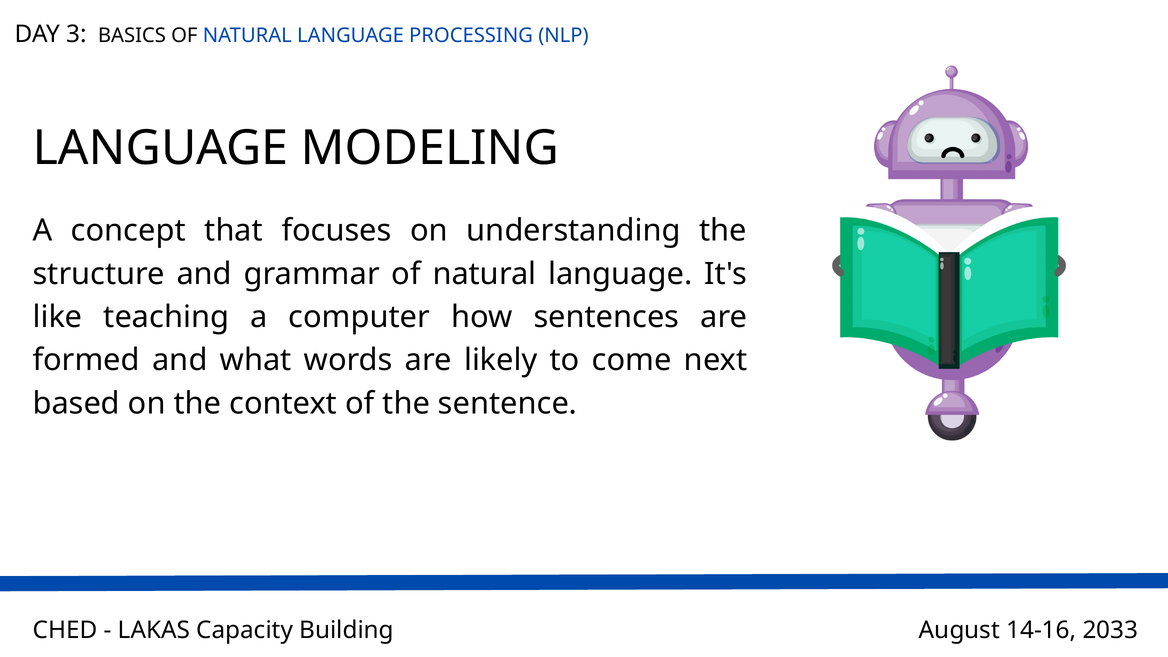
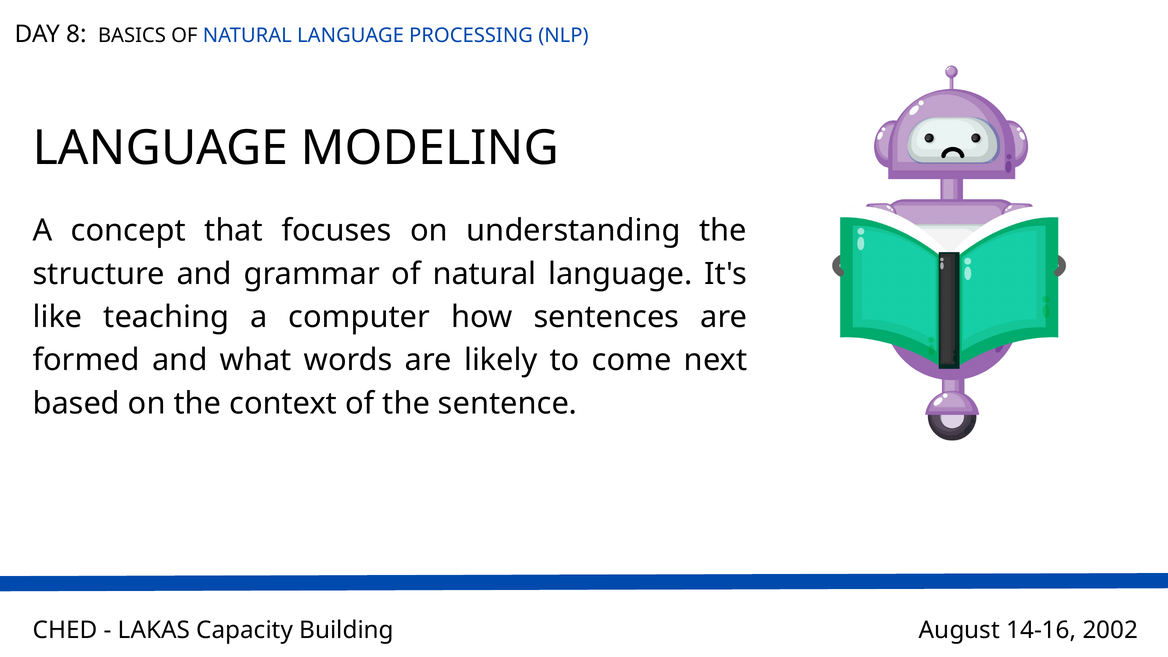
3: 3 -> 8 (76, 34)
2033: 2033 -> 2002 (1110, 630)
